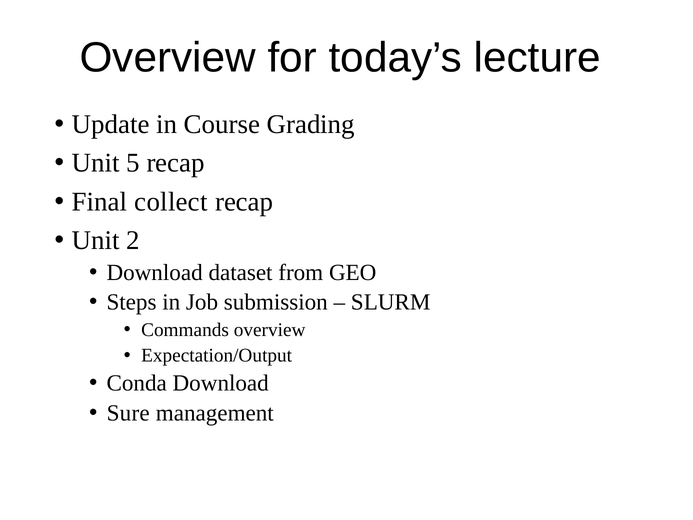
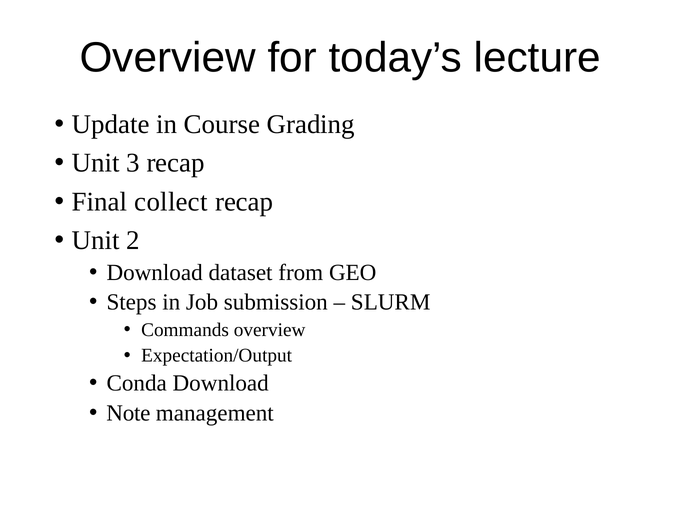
5: 5 -> 3 (133, 163)
Sure: Sure -> Note (128, 413)
